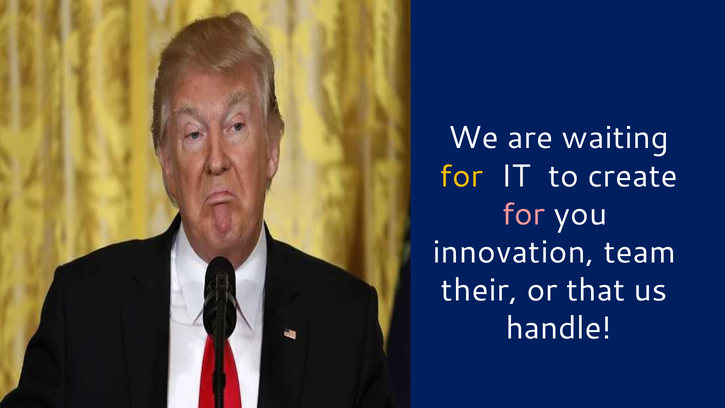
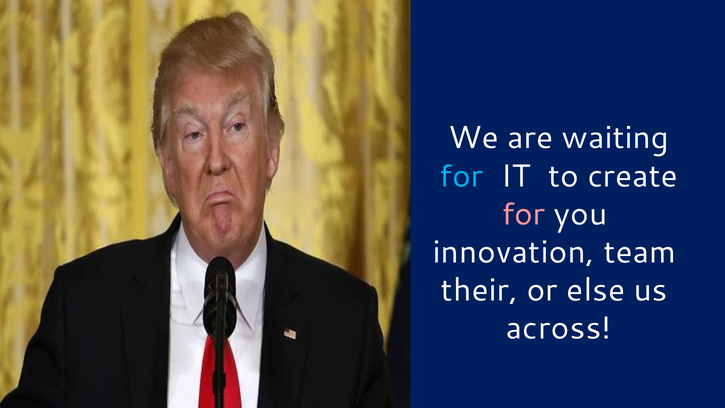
for colour: yellow -> light blue (461, 176)
that: that -> else (596, 290)
handle: handle -> across (559, 328)
